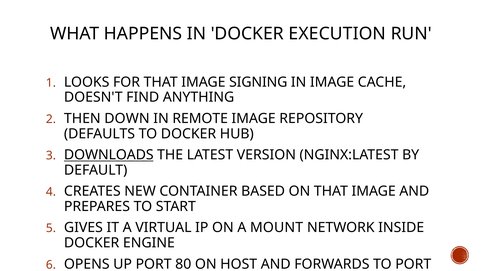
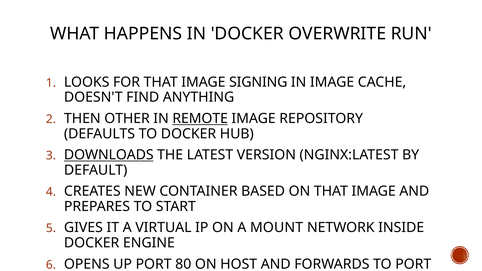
EXECUTION: EXECUTION -> OVERWRITE (337, 34)
DOWN: DOWN -> OTHER (127, 119)
REMOTE underline: none -> present (200, 119)
